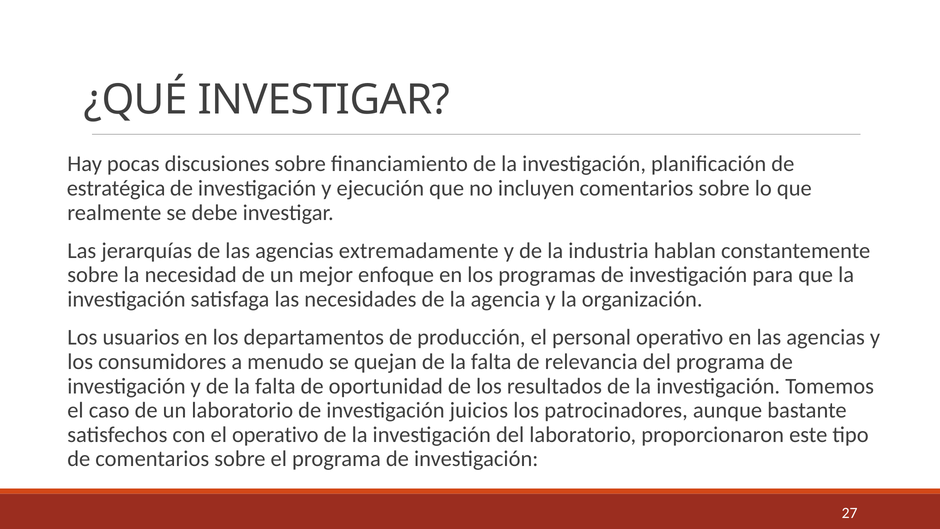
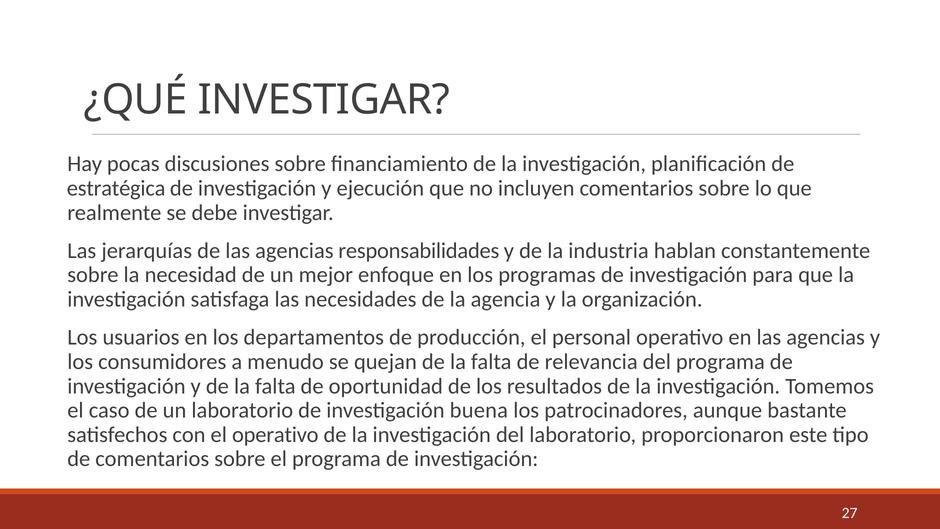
extremadamente: extremadamente -> responsabilidades (419, 251)
juicios: juicios -> buena (479, 410)
